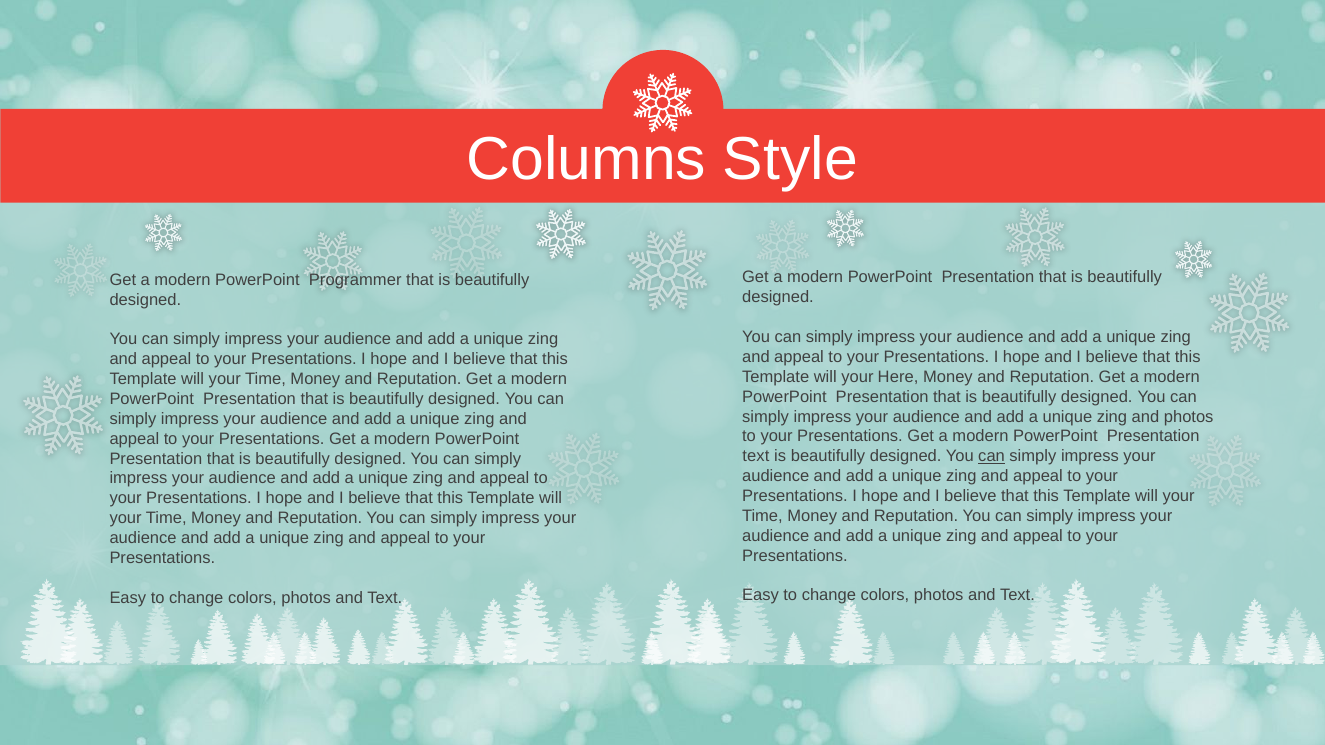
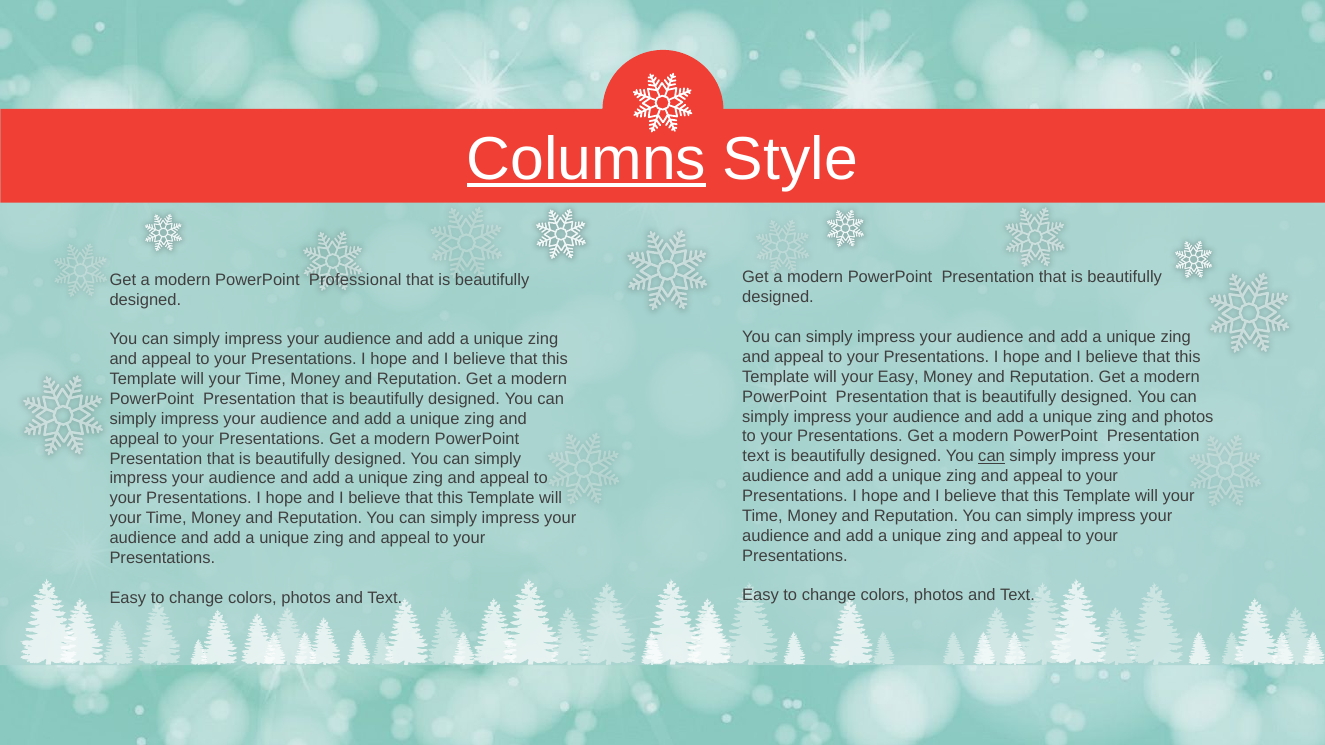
Columns underline: none -> present (586, 159)
Programmer: Programmer -> Professional (355, 280)
your Here: Here -> Easy (898, 377)
